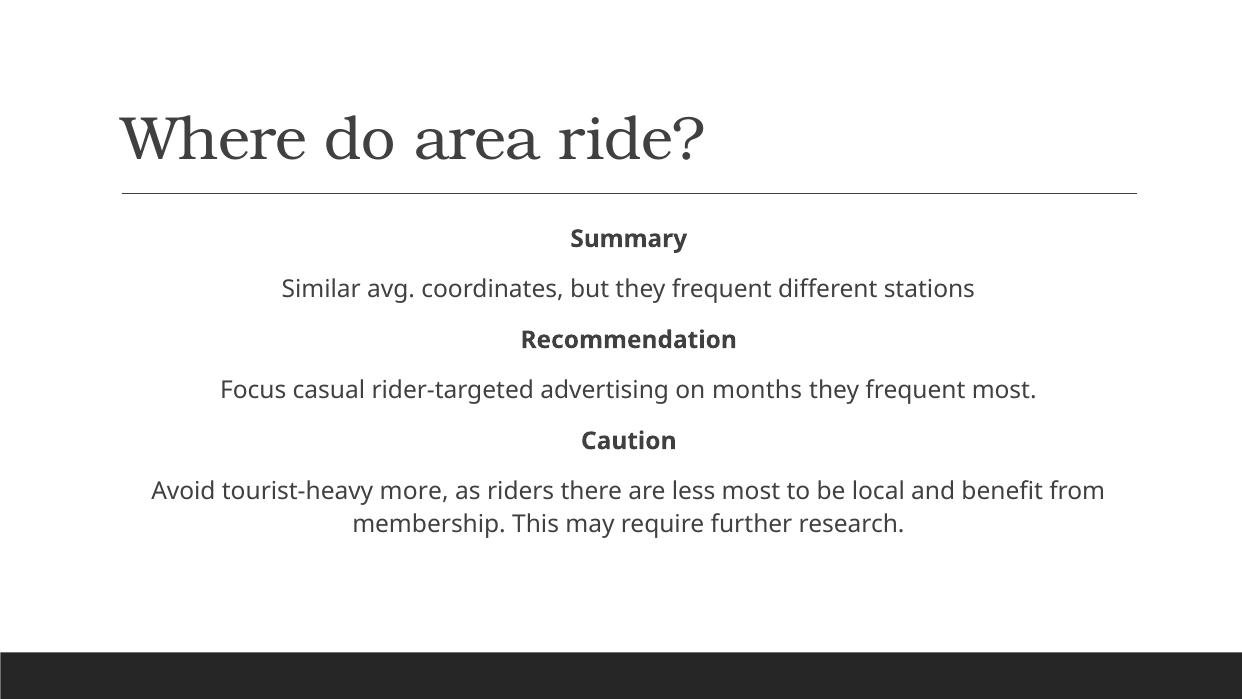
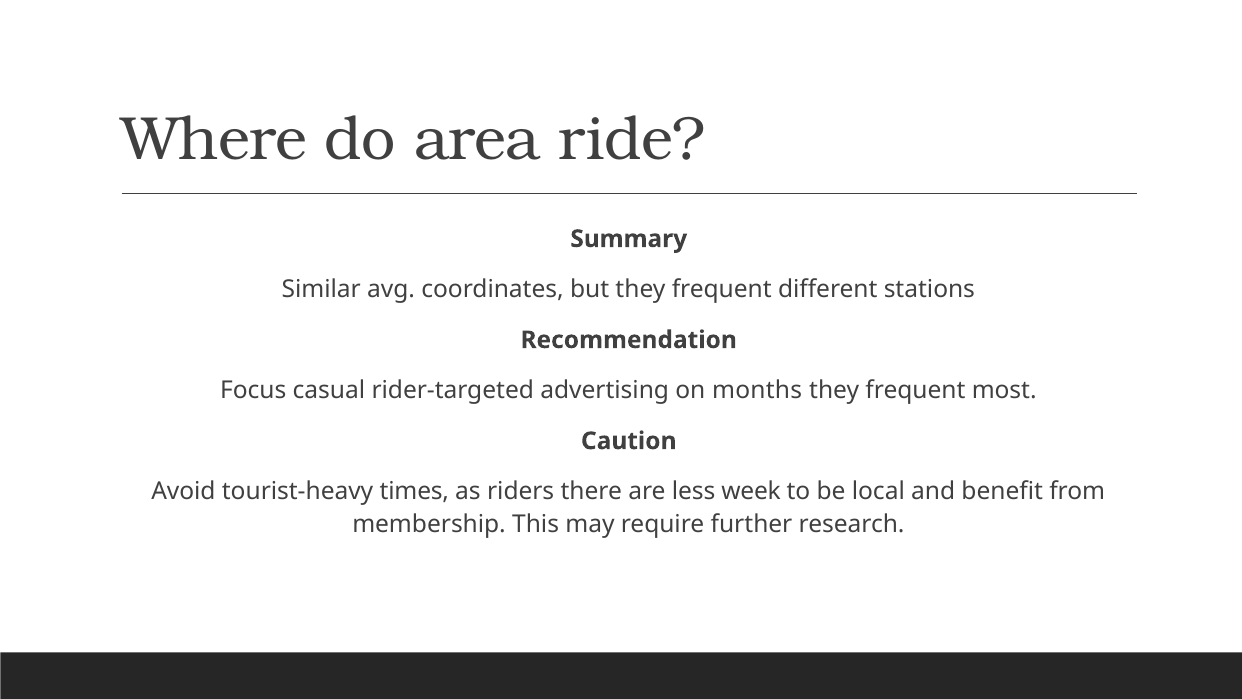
more: more -> times (414, 491)
less most: most -> week (751, 491)
